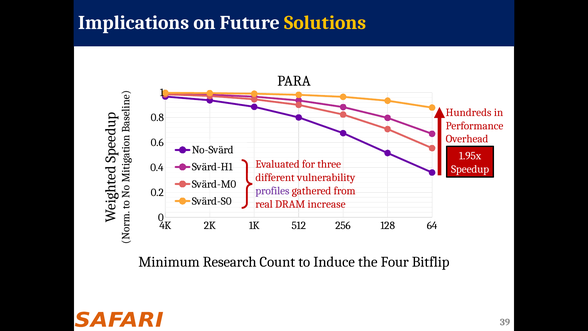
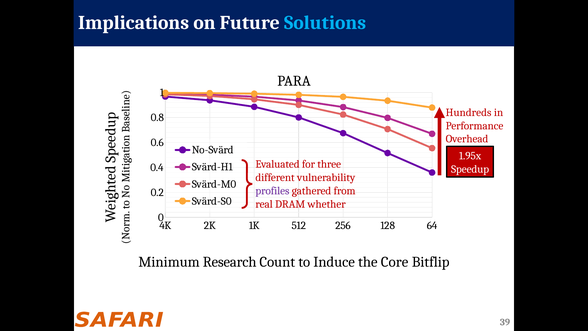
Solutions colour: yellow -> light blue (325, 23)
increase: increase -> whether (327, 204)
Four: Four -> Core (395, 262)
